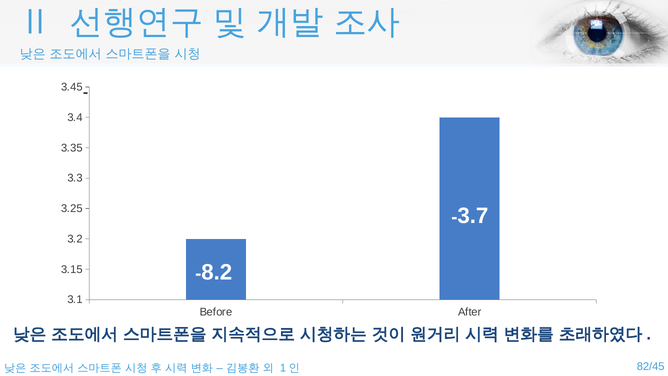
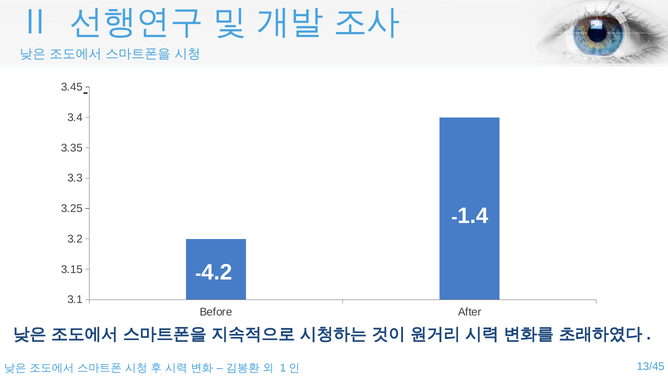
3.7: 3.7 -> 1.4 (473, 216)
8.2: 8.2 -> 4.2 (217, 272)
82/45: 82/45 -> 13/45 (651, 366)
